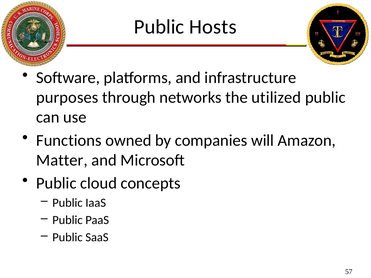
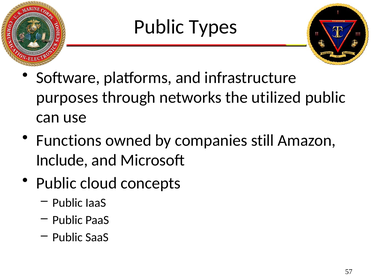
Hosts: Hosts -> Types (213, 27)
will: will -> still (262, 140)
Matter: Matter -> Include (62, 160)
